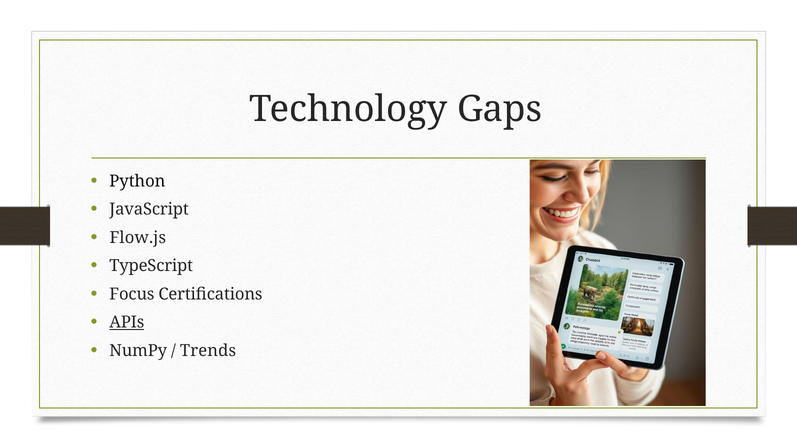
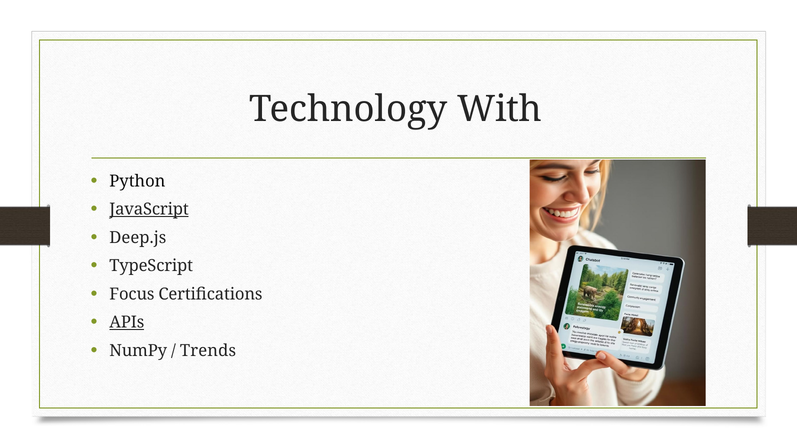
Gaps: Gaps -> With (500, 109)
JavaScript underline: none -> present (149, 210)
Flow.js: Flow.js -> Deep.js (138, 238)
